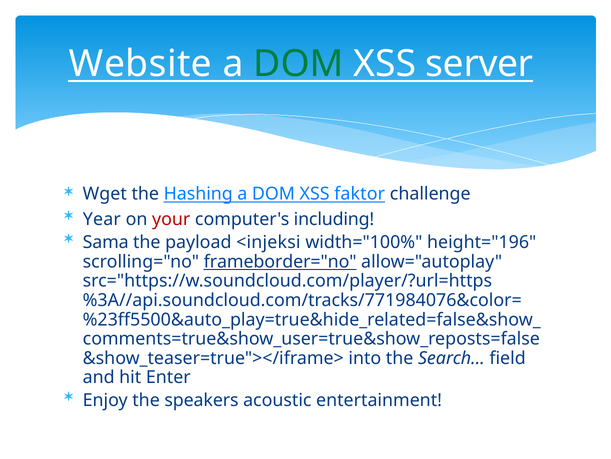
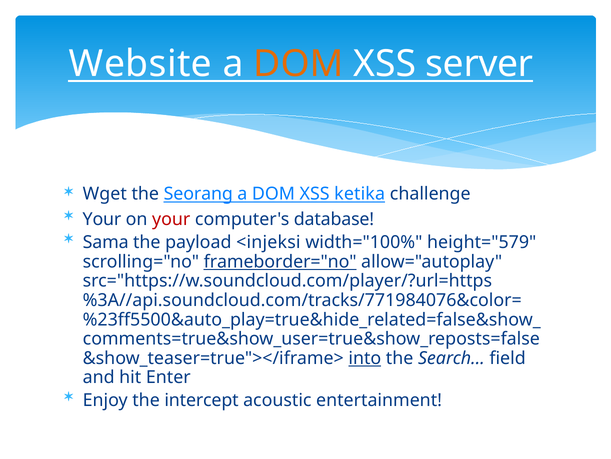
DOM colour: green -> orange (298, 64)
Hashing: Hashing -> Seorang (198, 194)
faktor: faktor -> ketika (360, 194)
Year: Year -> Your (102, 219)
including: including -> database (334, 219)
height="196: height="196 -> height="579 (482, 242)
into underline: none -> present (365, 358)
speakers: speakers -> intercept (202, 400)
